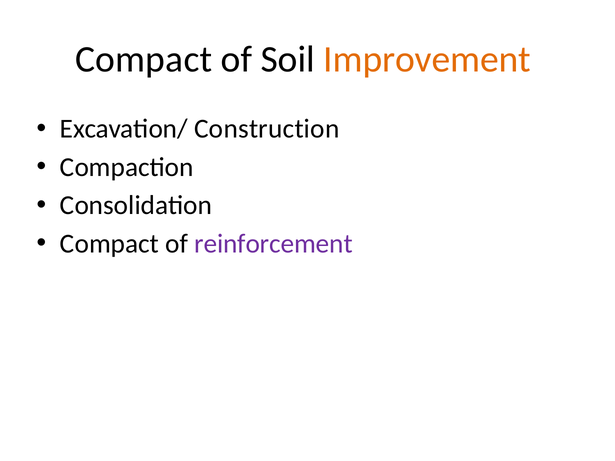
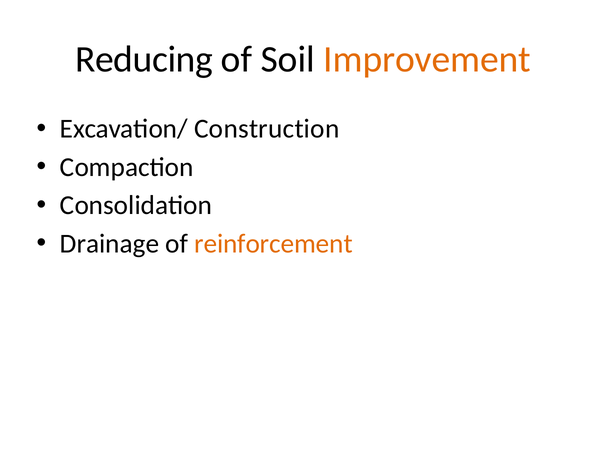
Compact: Compact -> Reducing (144, 60)
Compact: Compact -> Drainage (110, 244)
reinforcement colour: purple -> orange (274, 244)
